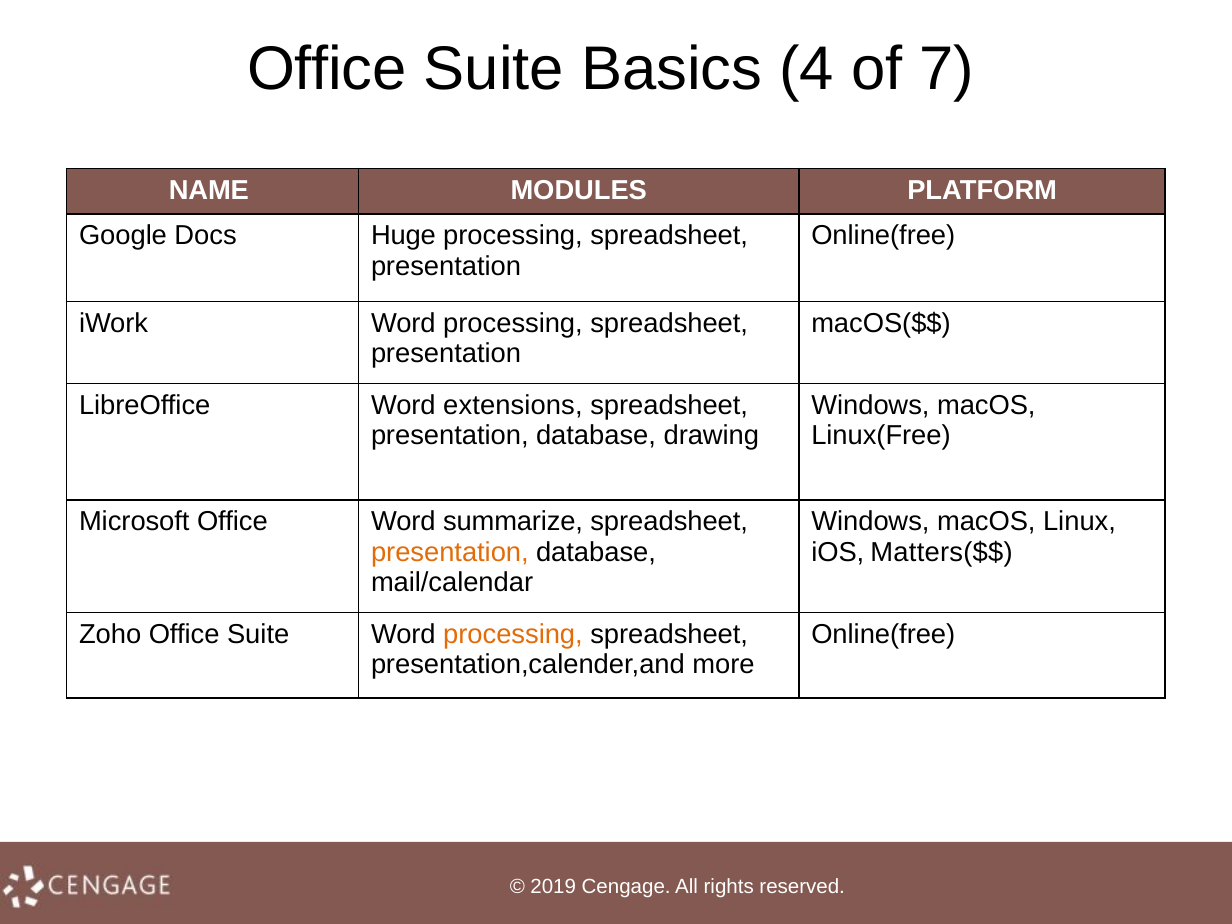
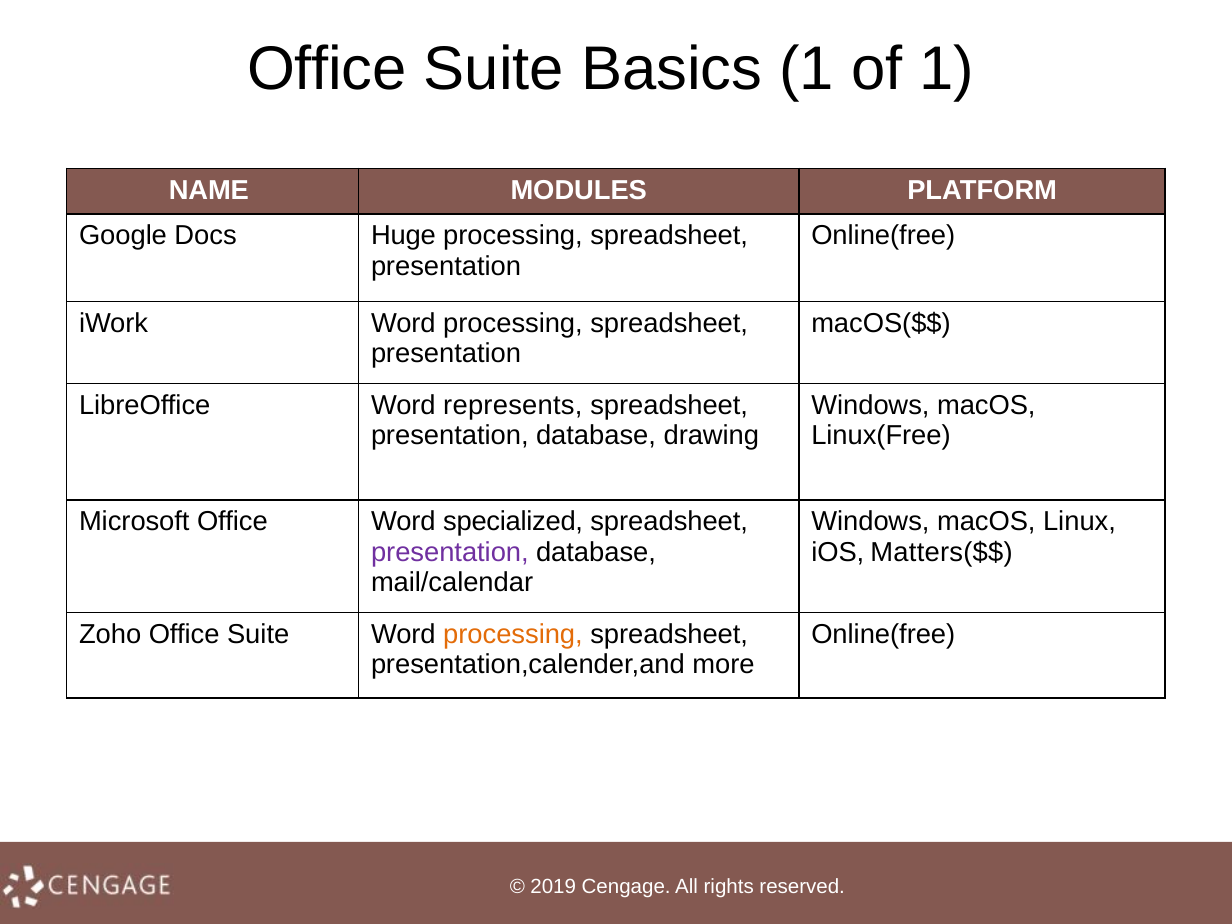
Basics 4: 4 -> 1 (807, 69)
of 7: 7 -> 1 (947, 69)
extensions: extensions -> represents (513, 405)
summarize: summarize -> specialized (513, 522)
presentation colour: orange -> purple (450, 552)
